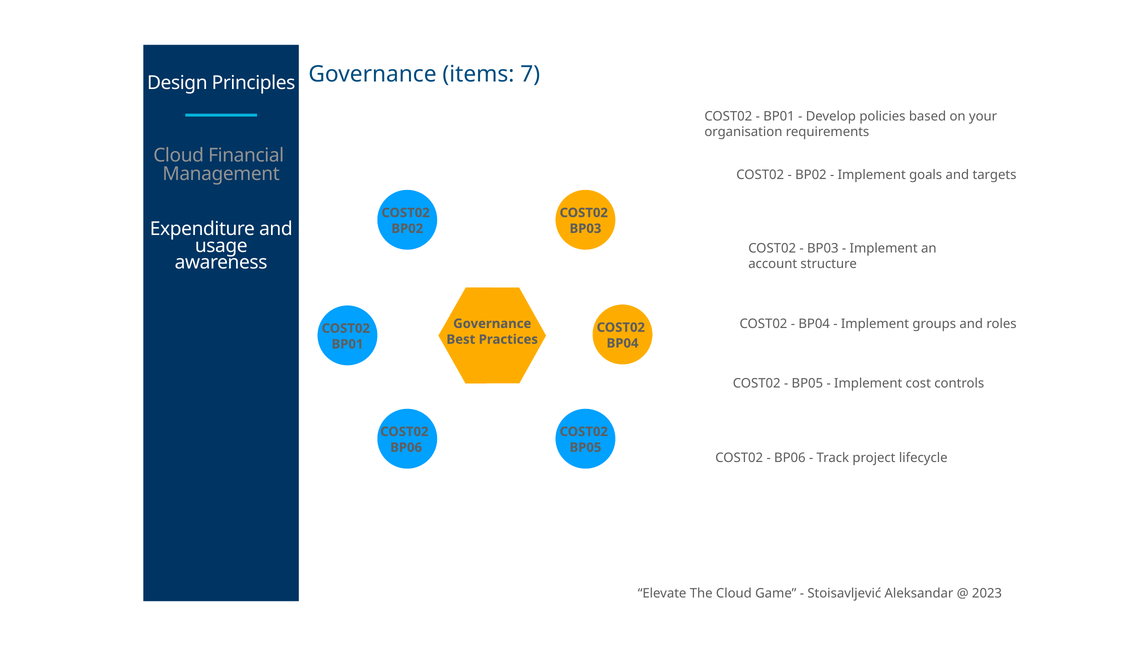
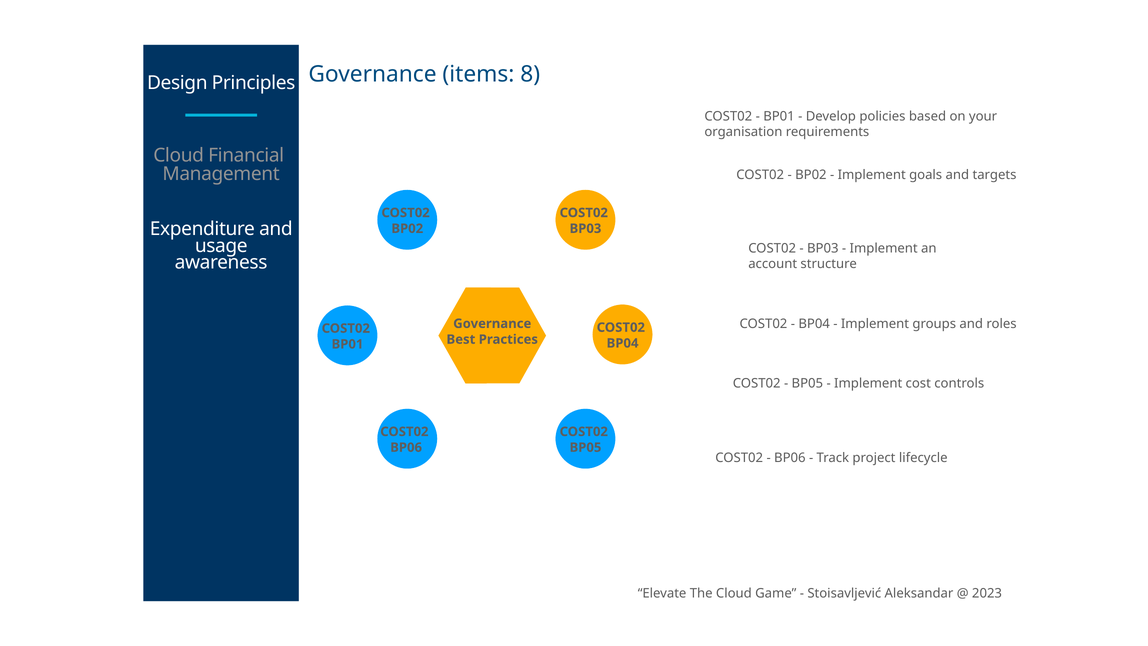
7: 7 -> 8 (530, 74)
